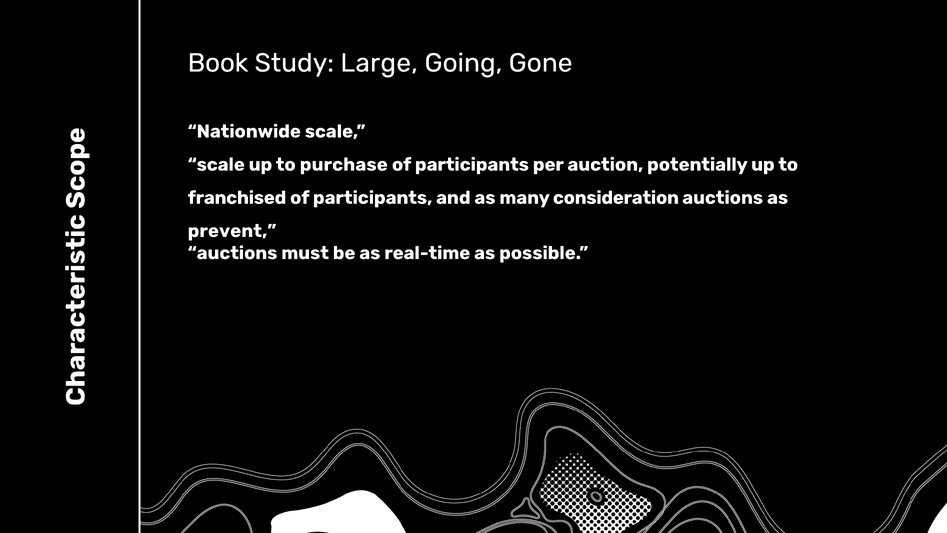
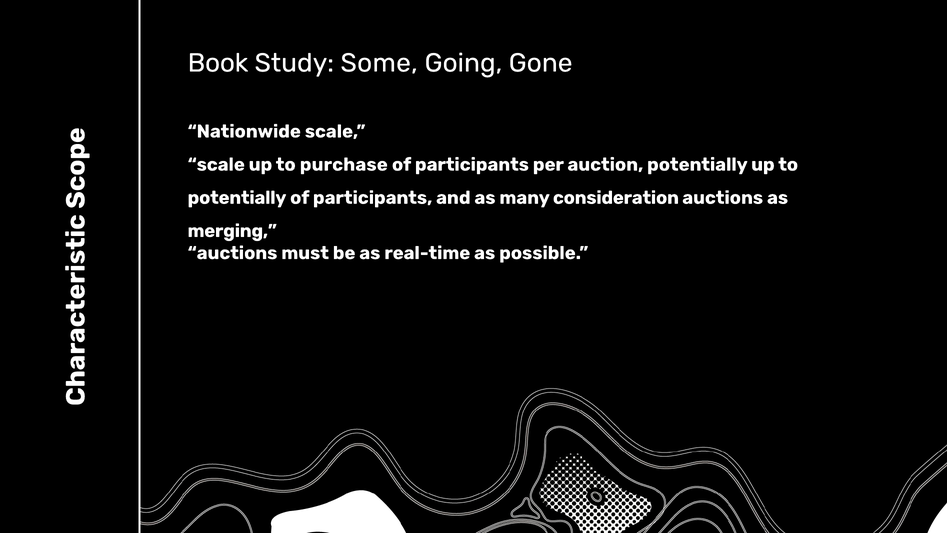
Large: Large -> Some (379, 63)
franchised: franchised -> potentially (237, 198)
prevent: prevent -> merging (232, 231)
